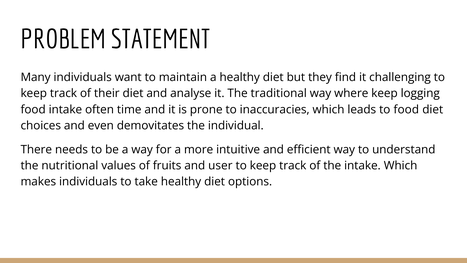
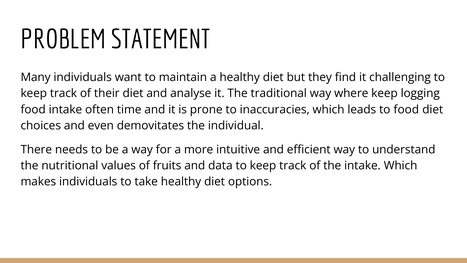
user: user -> data (220, 165)
